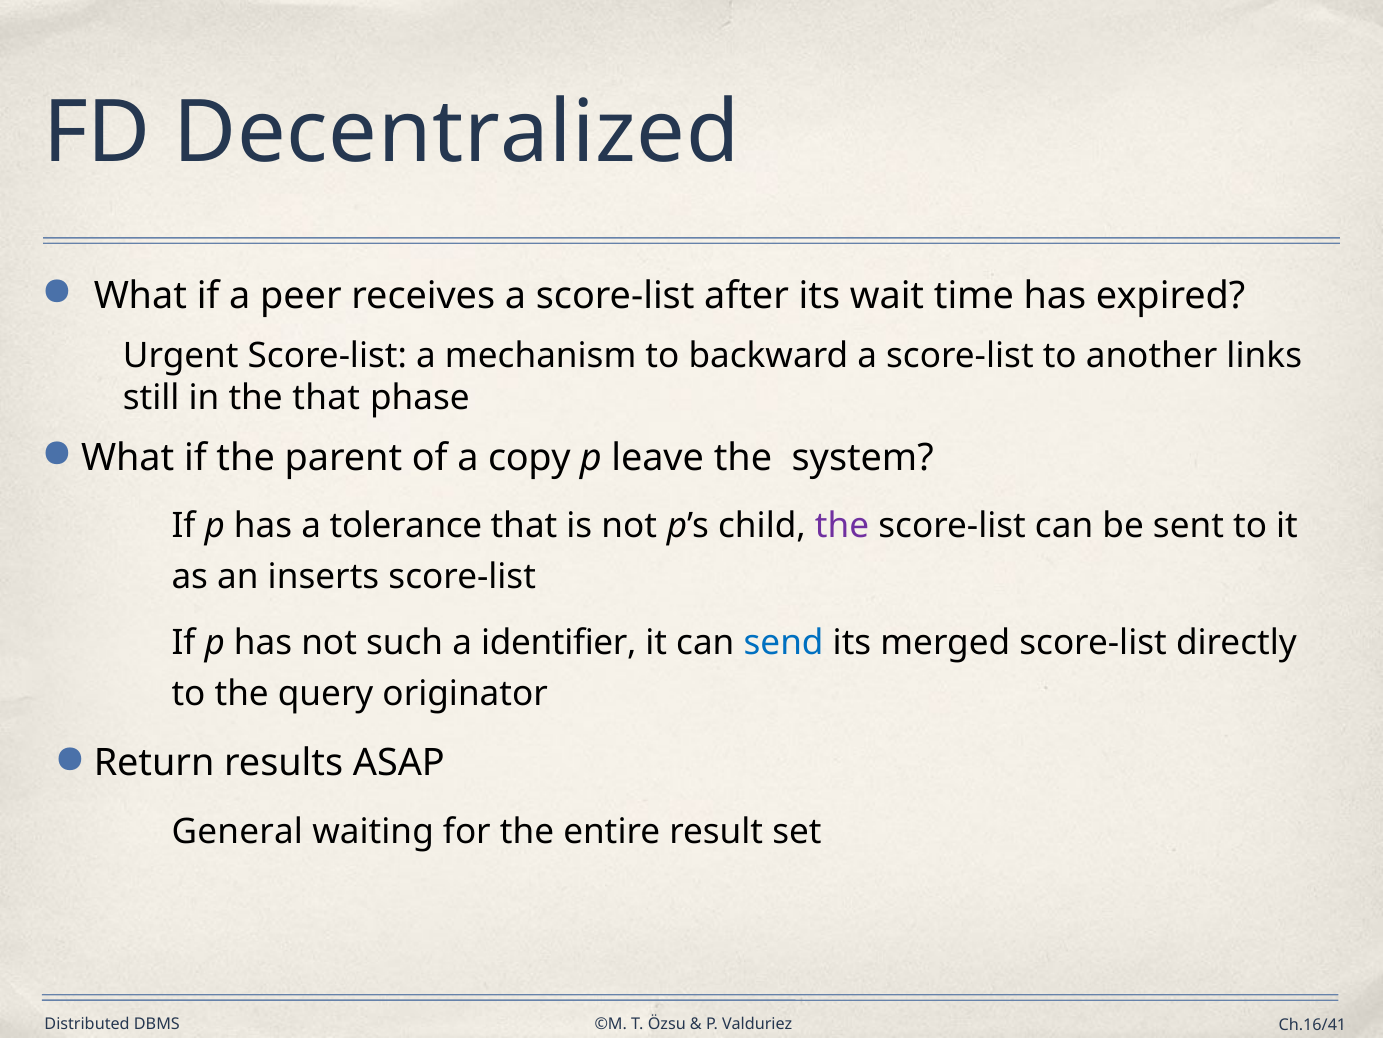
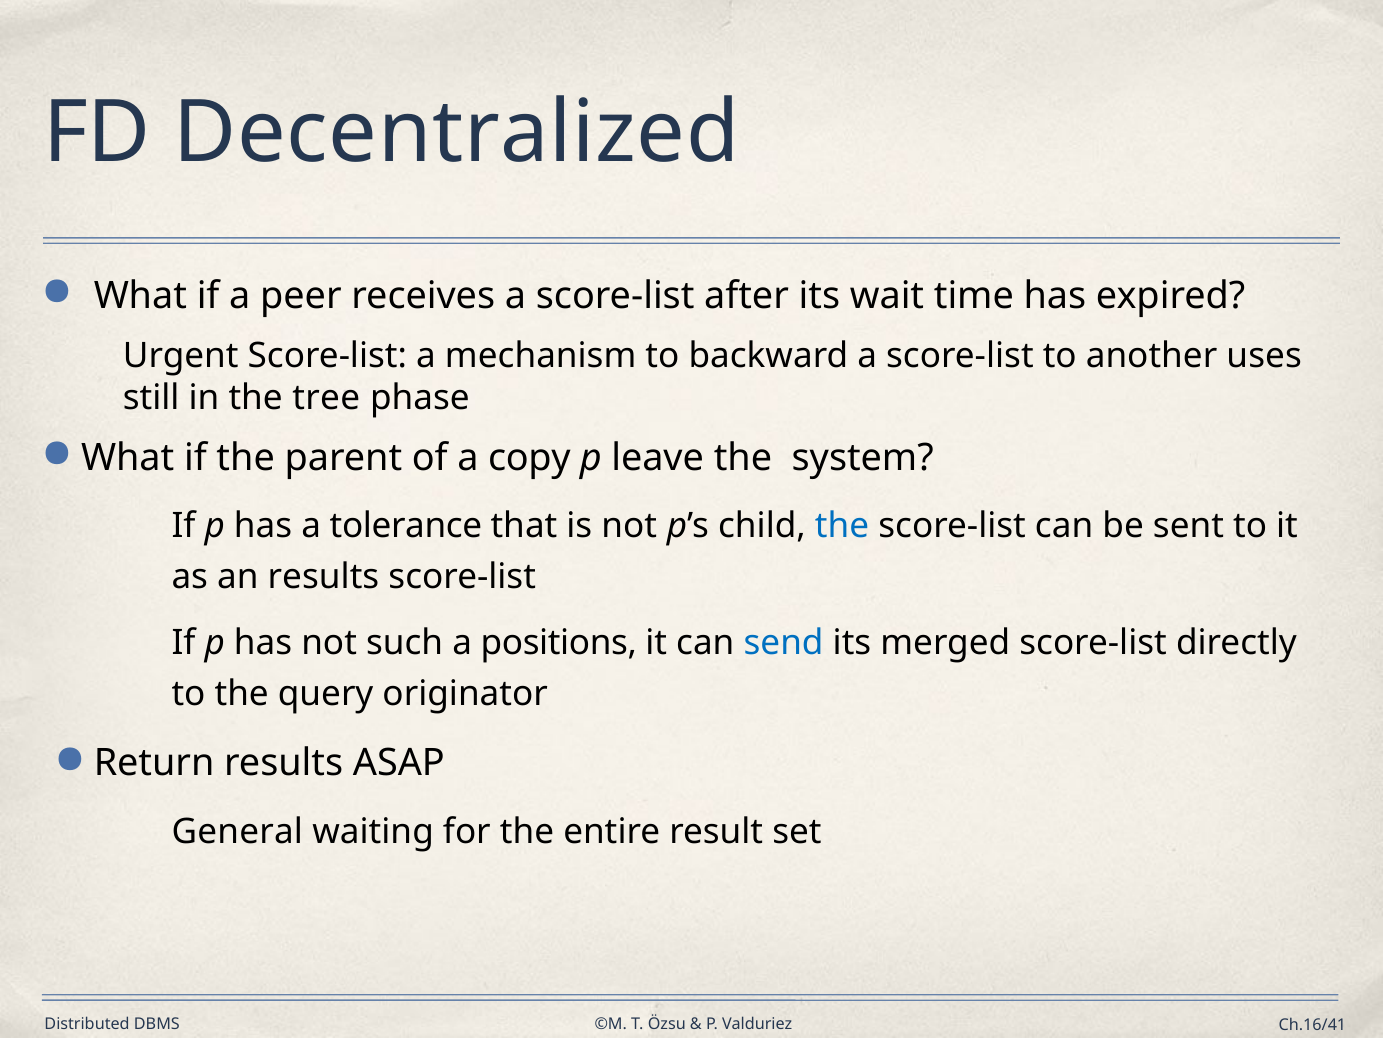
links: links -> uses (1264, 355)
the that: that -> tree (326, 397)
the colour: purple -> blue (842, 526)
an inserts: inserts -> results (323, 576)
identifier: identifier -> positions (559, 643)
